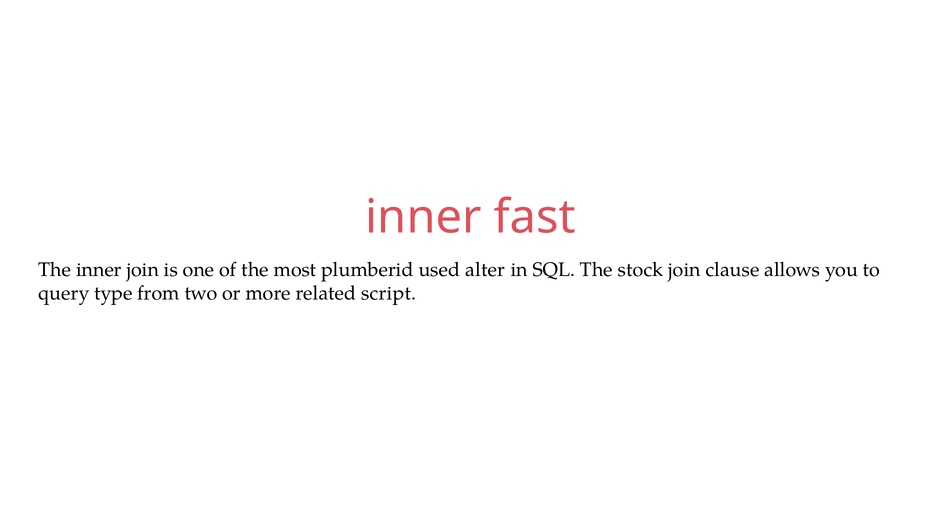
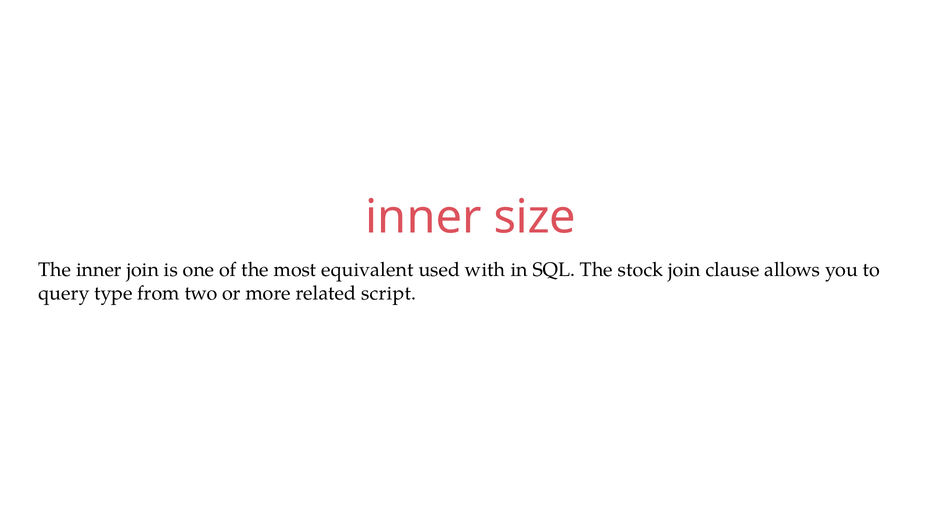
fast: fast -> size (535, 217)
plumberid: plumberid -> equivalent (367, 270)
alter: alter -> with (485, 270)
